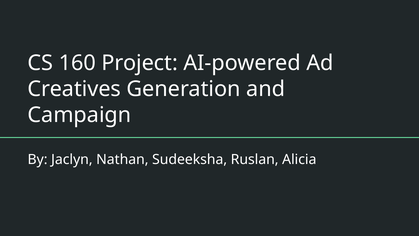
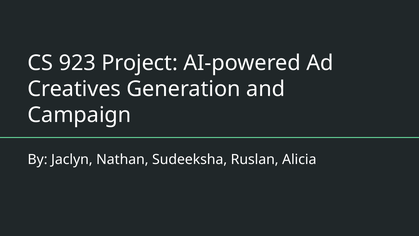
160: 160 -> 923 (77, 63)
